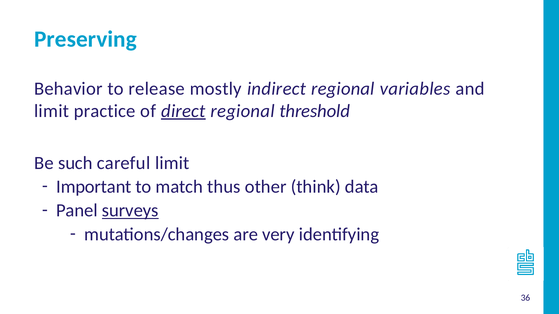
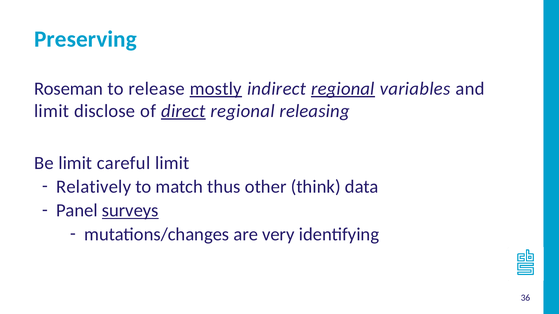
Behavior: Behavior -> Roseman (69, 89)
mostly underline: none -> present (216, 89)
regional underline: none -> present (343, 89)
practice: practice -> disclose (105, 111)
threshold: threshold -> releasing (315, 111)
Be such: such -> limit (75, 163)
Important: Important -> Relatively (94, 187)
